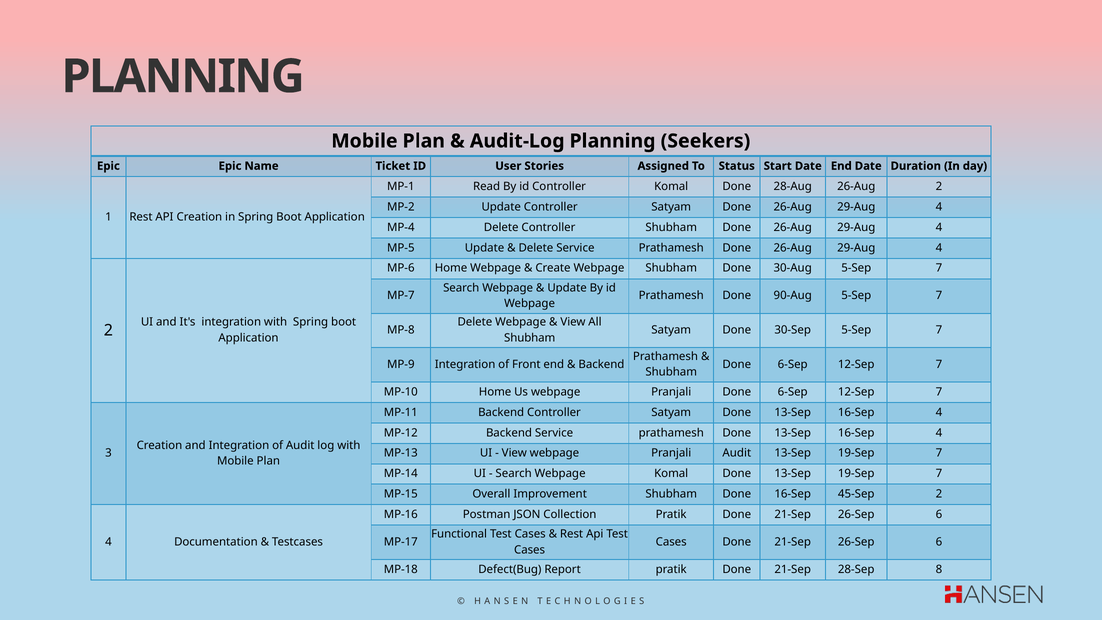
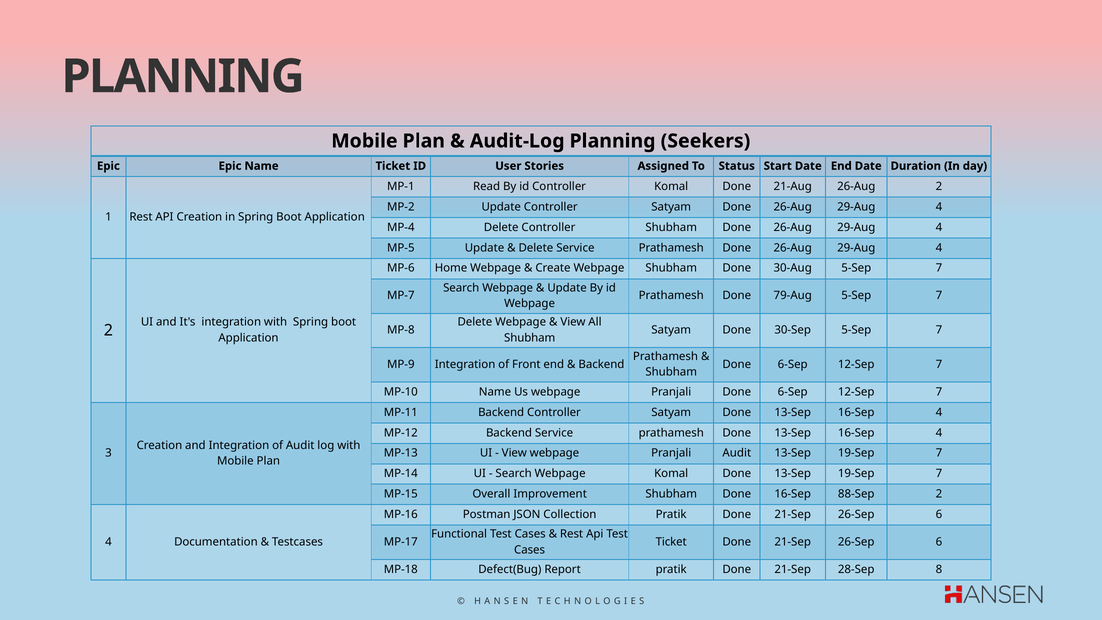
28-Aug: 28-Aug -> 21-Aug (793, 186)
90-Aug: 90-Aug -> 79-Aug (793, 296)
MP-10 Home: Home -> Name (495, 392)
45-Sep: 45-Sep -> 88-Sep (856, 494)
Cases: Cases -> Ticket (671, 542)
